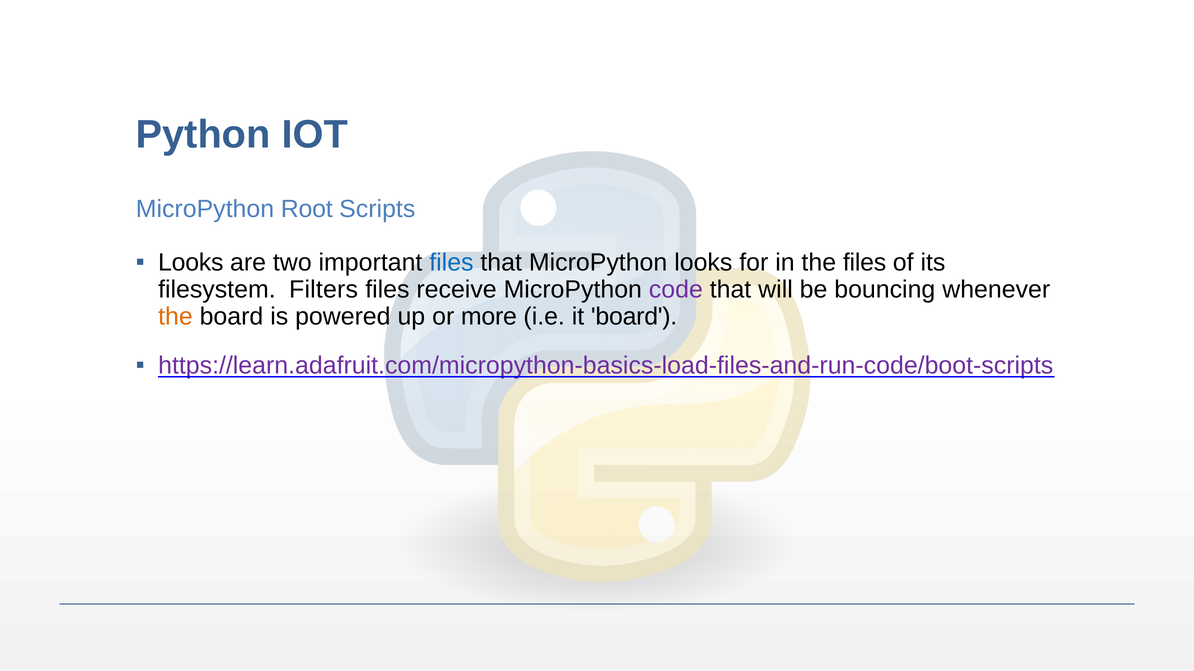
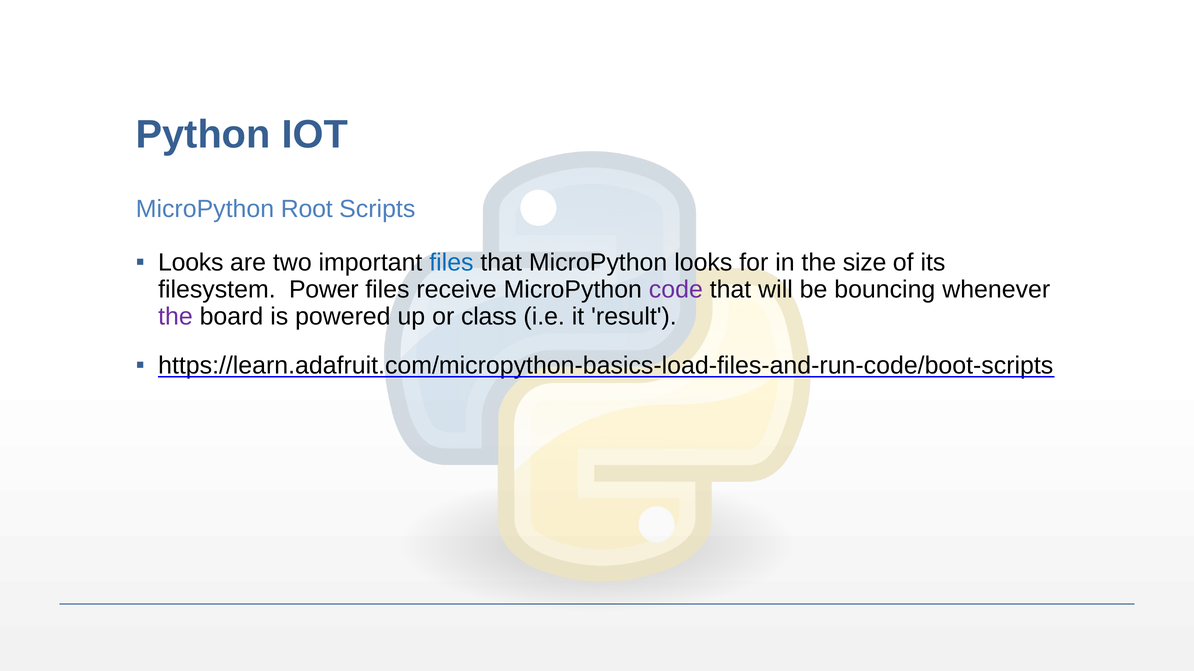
the files: files -> size (865, 263)
Filters: Filters -> Power (324, 290)
the colour: orange -> purple (175, 317)
more: more -> class (489, 317)
it board: board -> result (634, 317)
https://learn.adafruit.com/micropython-basics-load-files-and-run-code/boot-scripts colour: purple -> black (606, 366)
